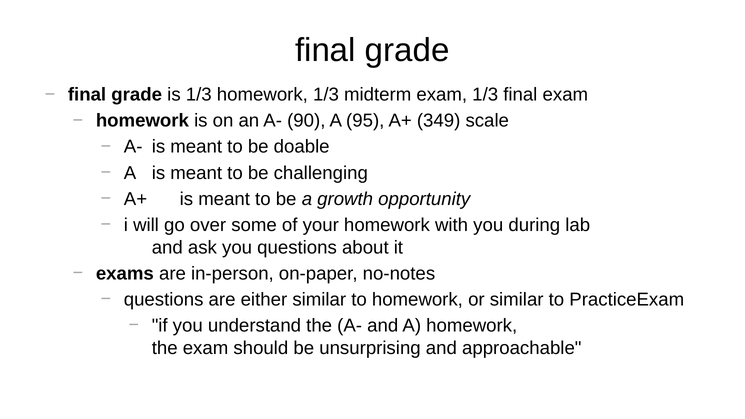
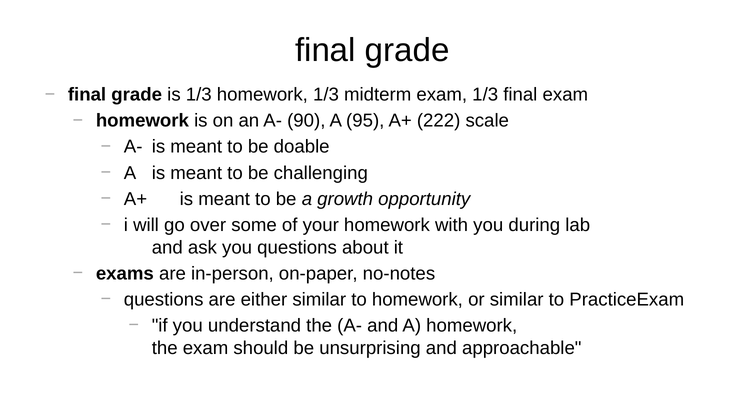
349: 349 -> 222 (439, 121)
